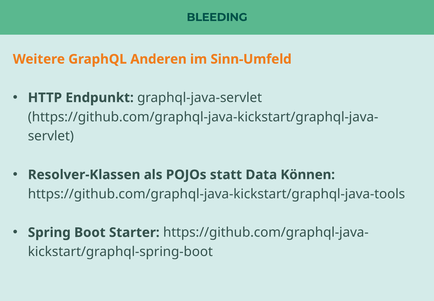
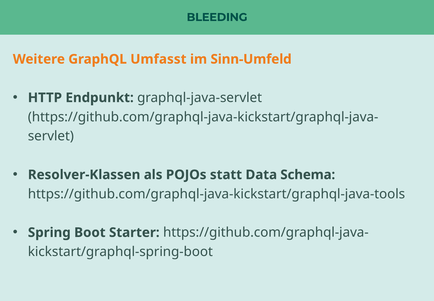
Anderen: Anderen -> Umfasst (158, 59)
Können: Können -> Schema (308, 174)
